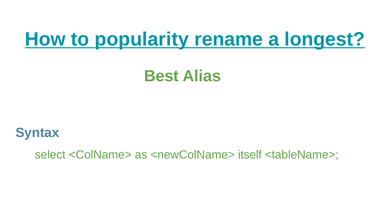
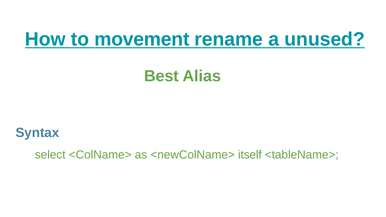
popularity: popularity -> movement (142, 39)
longest: longest -> unused (325, 39)
